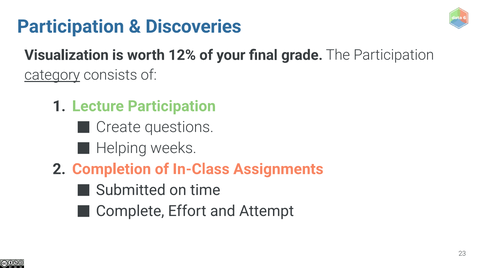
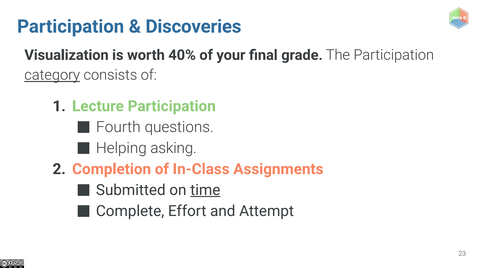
12%: 12% -> 40% (182, 55)
Create: Create -> Fourth (118, 127)
weeks: weeks -> asking (174, 148)
time underline: none -> present (205, 190)
